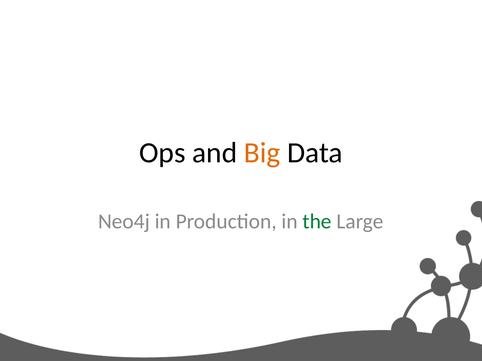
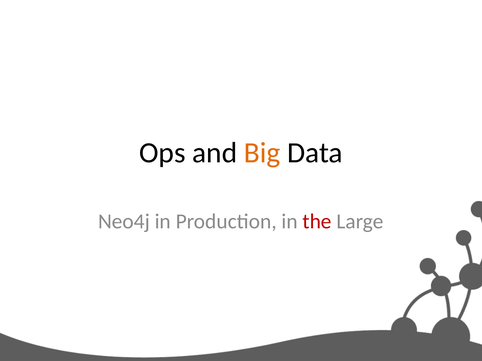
the colour: green -> red (317, 222)
